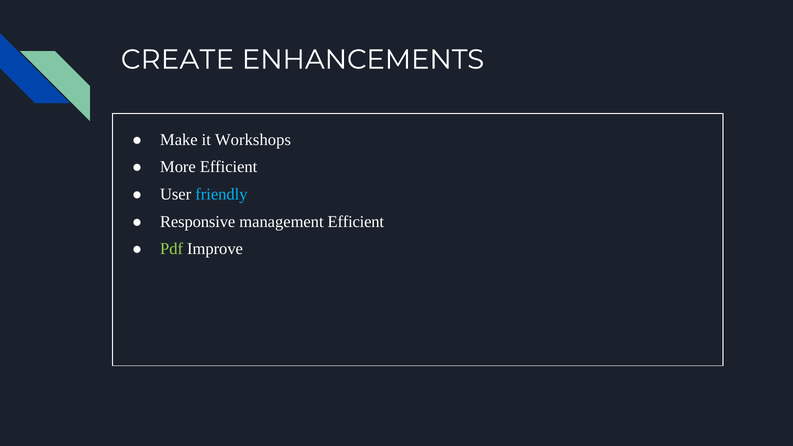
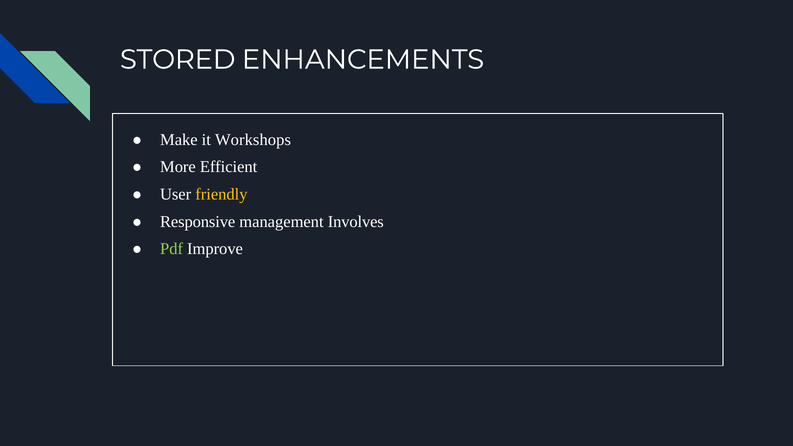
CREATE: CREATE -> STORED (178, 60)
friendly colour: light blue -> yellow (221, 194)
management Efficient: Efficient -> Involves (356, 222)
